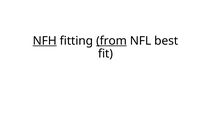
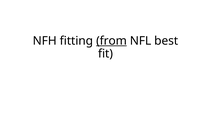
NFH underline: present -> none (45, 41)
